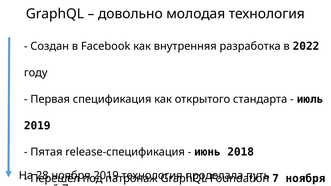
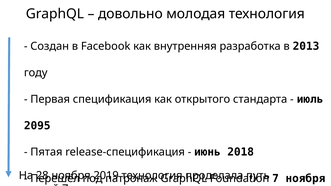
2022: 2022 -> 2013 (306, 46)
2019: 2019 -> 2095 (37, 126)
